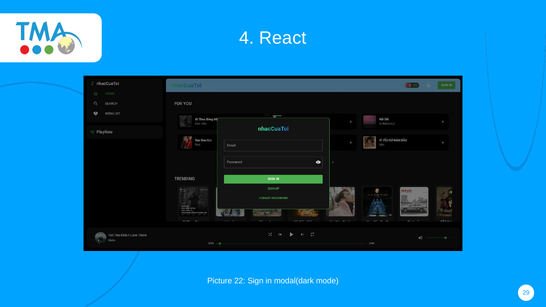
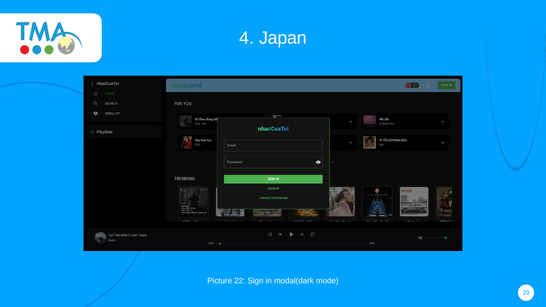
React: React -> Japan (283, 38)
